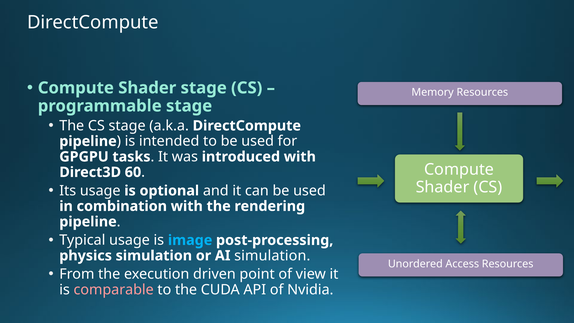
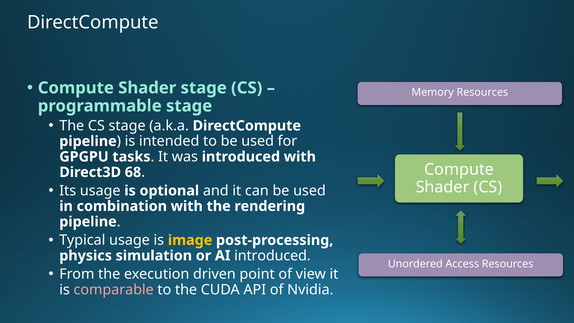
60: 60 -> 68 (133, 172)
image colour: light blue -> yellow (190, 240)
AI simulation: simulation -> introduced (272, 255)
